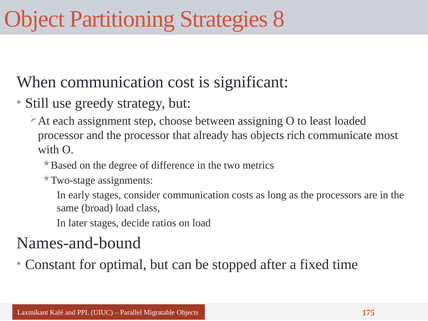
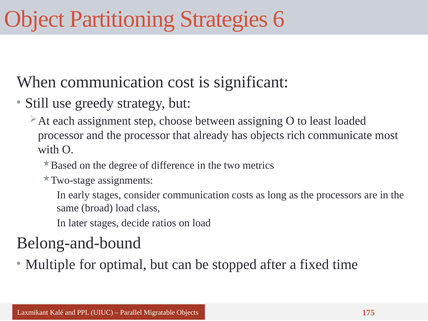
8: 8 -> 6 (279, 19)
Names-and-bound: Names-and-bound -> Belong-and-bound (79, 243)
Constant: Constant -> Multiple (50, 264)
